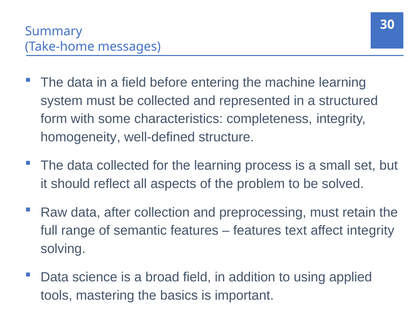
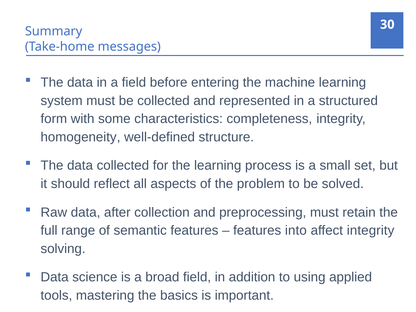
text: text -> into (296, 230)
